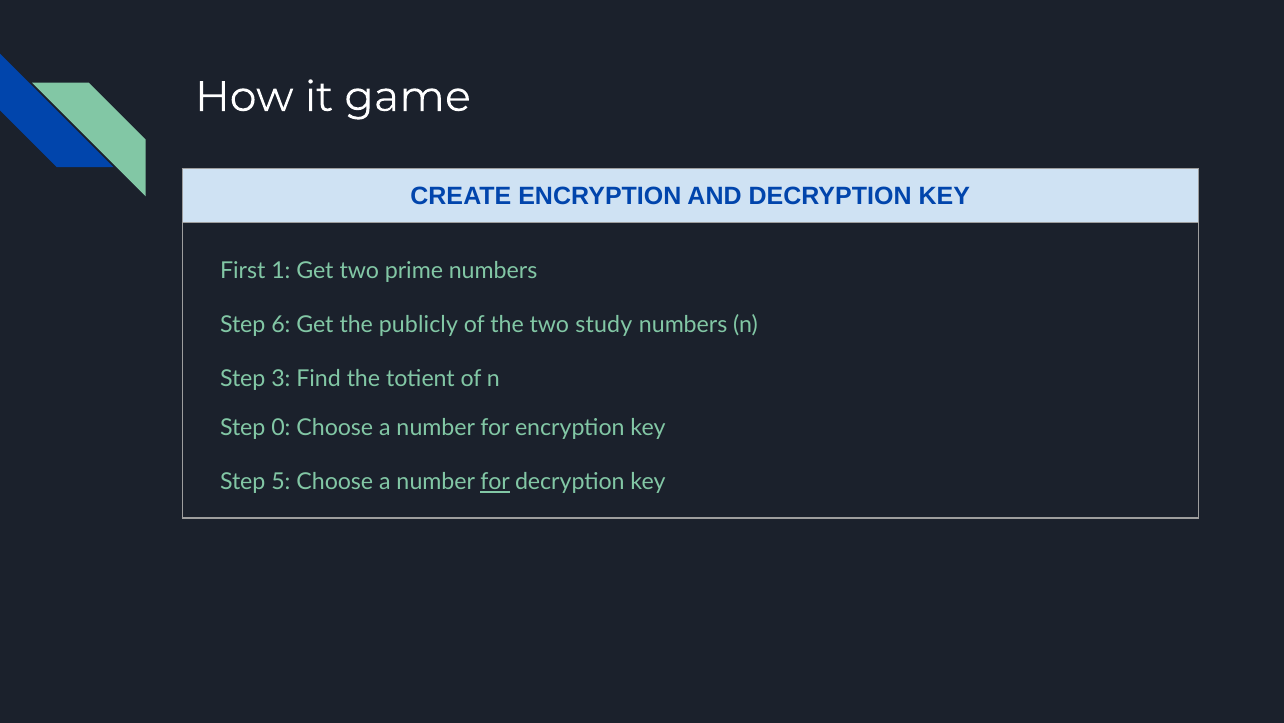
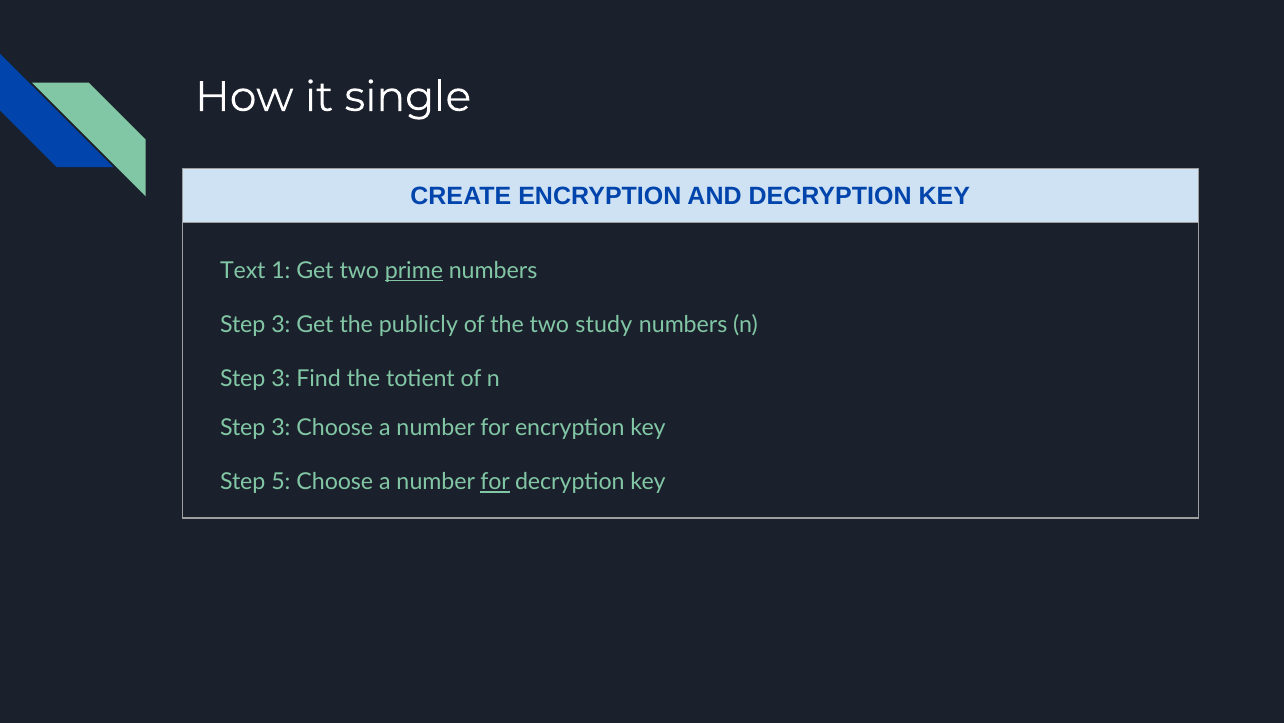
game: game -> single (408, 97)
First: First -> Text (243, 270)
prime underline: none -> present (414, 270)
6: 6 -> 3 (281, 324)
0: 0 -> 3 (281, 427)
